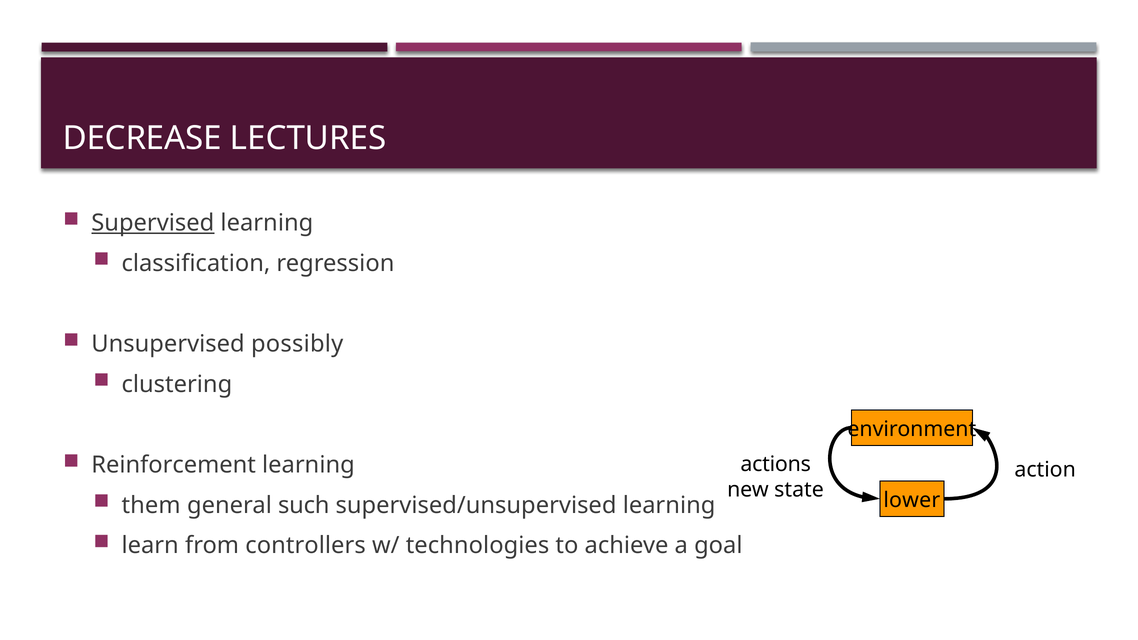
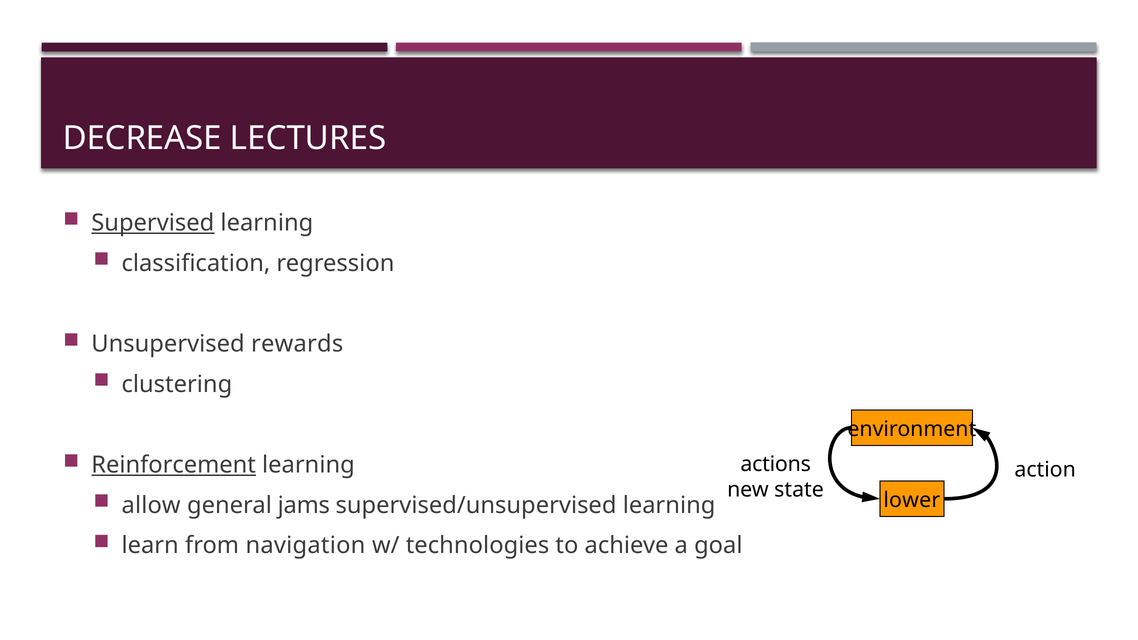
possibly: possibly -> rewards (297, 344)
Reinforcement underline: none -> present (174, 465)
them: them -> allow (151, 505)
such: such -> jams (304, 505)
controllers: controllers -> navigation (305, 546)
